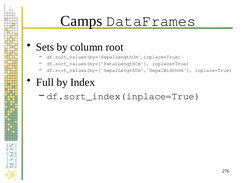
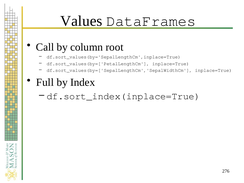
Camps: Camps -> Values (81, 21)
Sets: Sets -> Call (45, 47)
